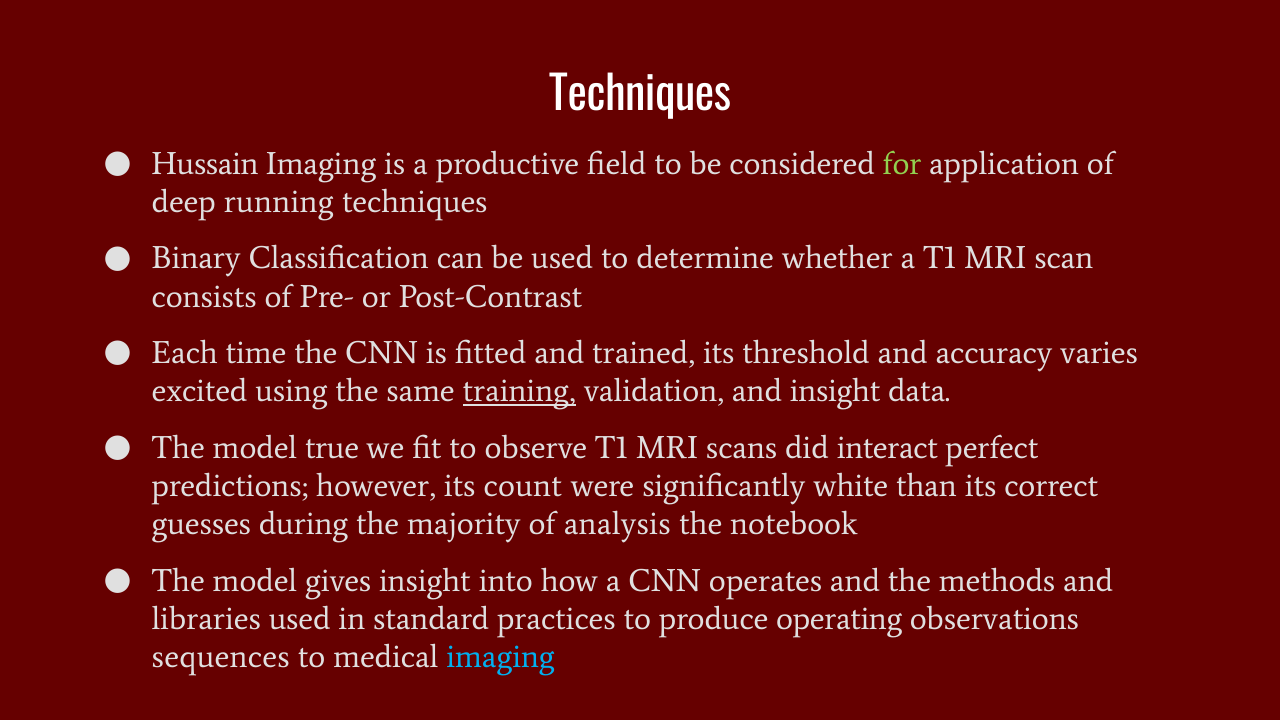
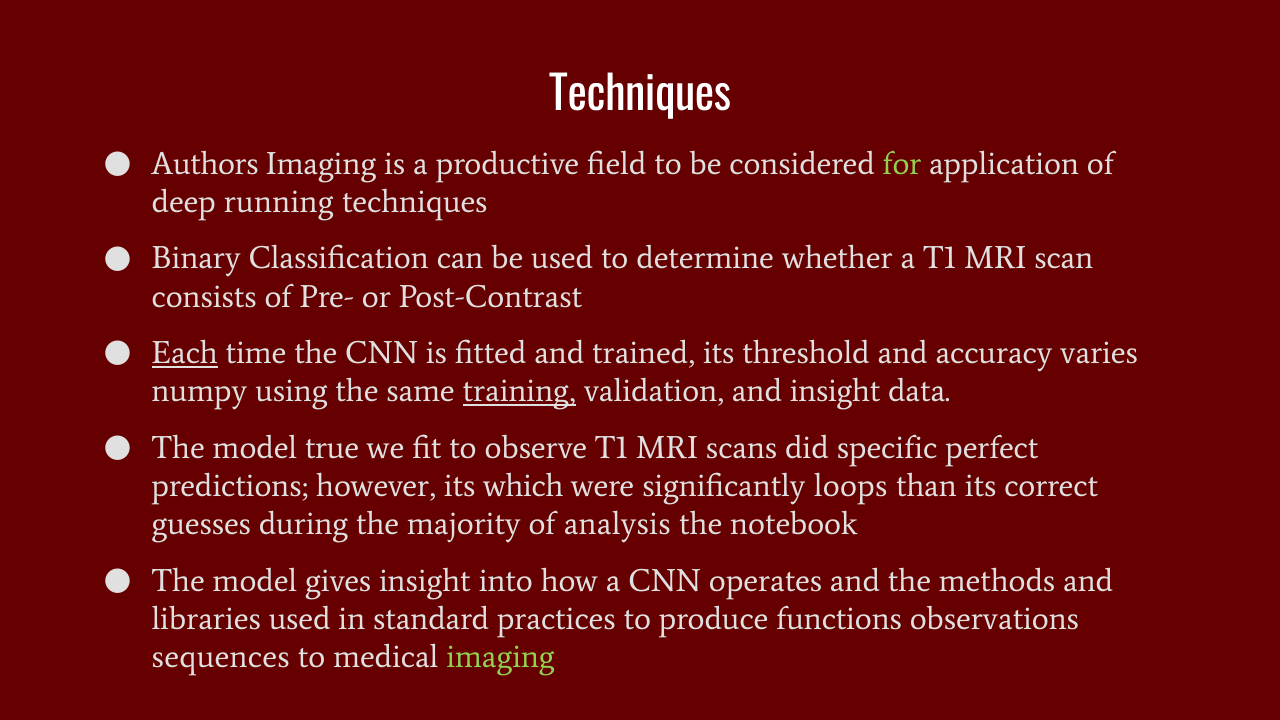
Hussain: Hussain -> Authors (205, 164)
Each underline: none -> present (185, 353)
excited: excited -> numpy (199, 391)
interact: interact -> specific (887, 448)
count: count -> which (523, 486)
white: white -> loops (851, 486)
operating: operating -> functions (839, 619)
imaging colour: light blue -> light green (500, 657)
